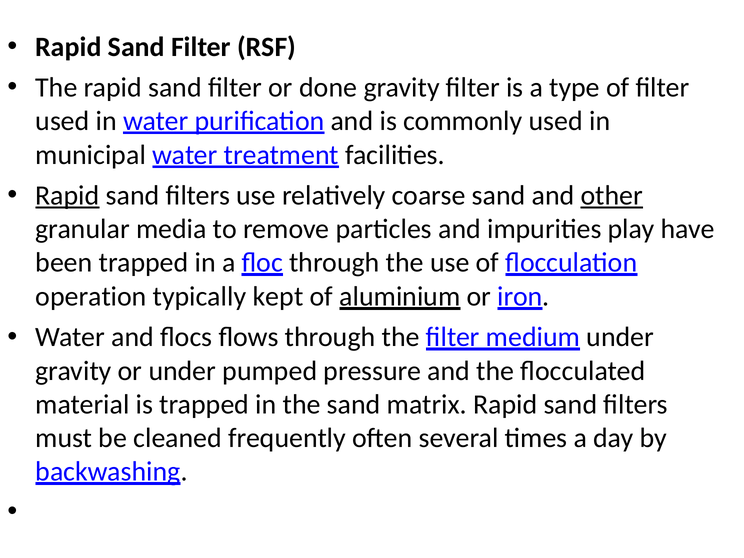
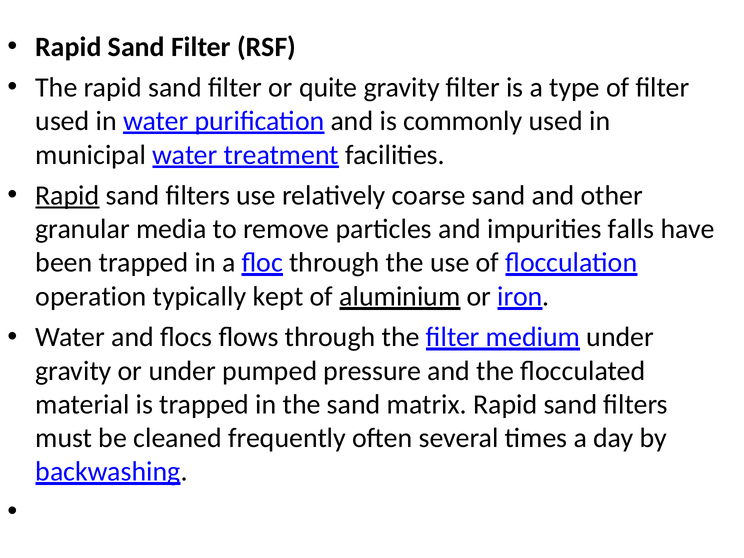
done: done -> quite (328, 87)
other underline: present -> none (612, 195)
play: play -> falls (631, 229)
